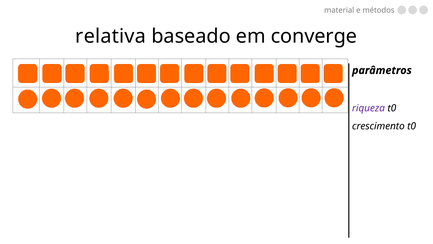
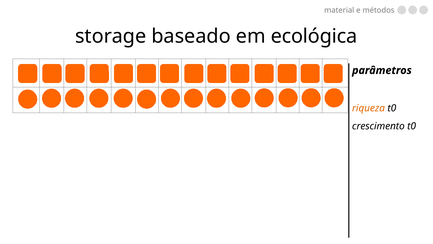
relativa: relativa -> storage (111, 36)
converge: converge -> ecológica (314, 36)
riqueza colour: purple -> orange (368, 108)
